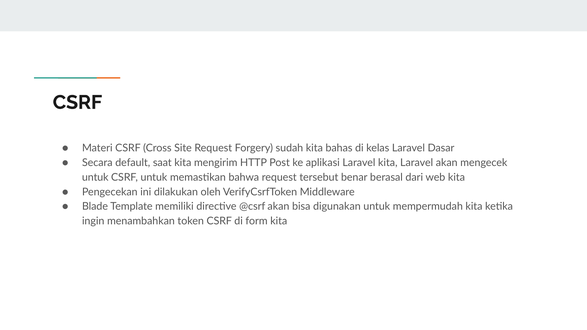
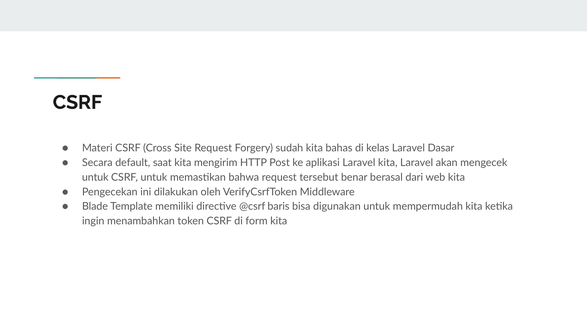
@csrf akan: akan -> baris (278, 207)
